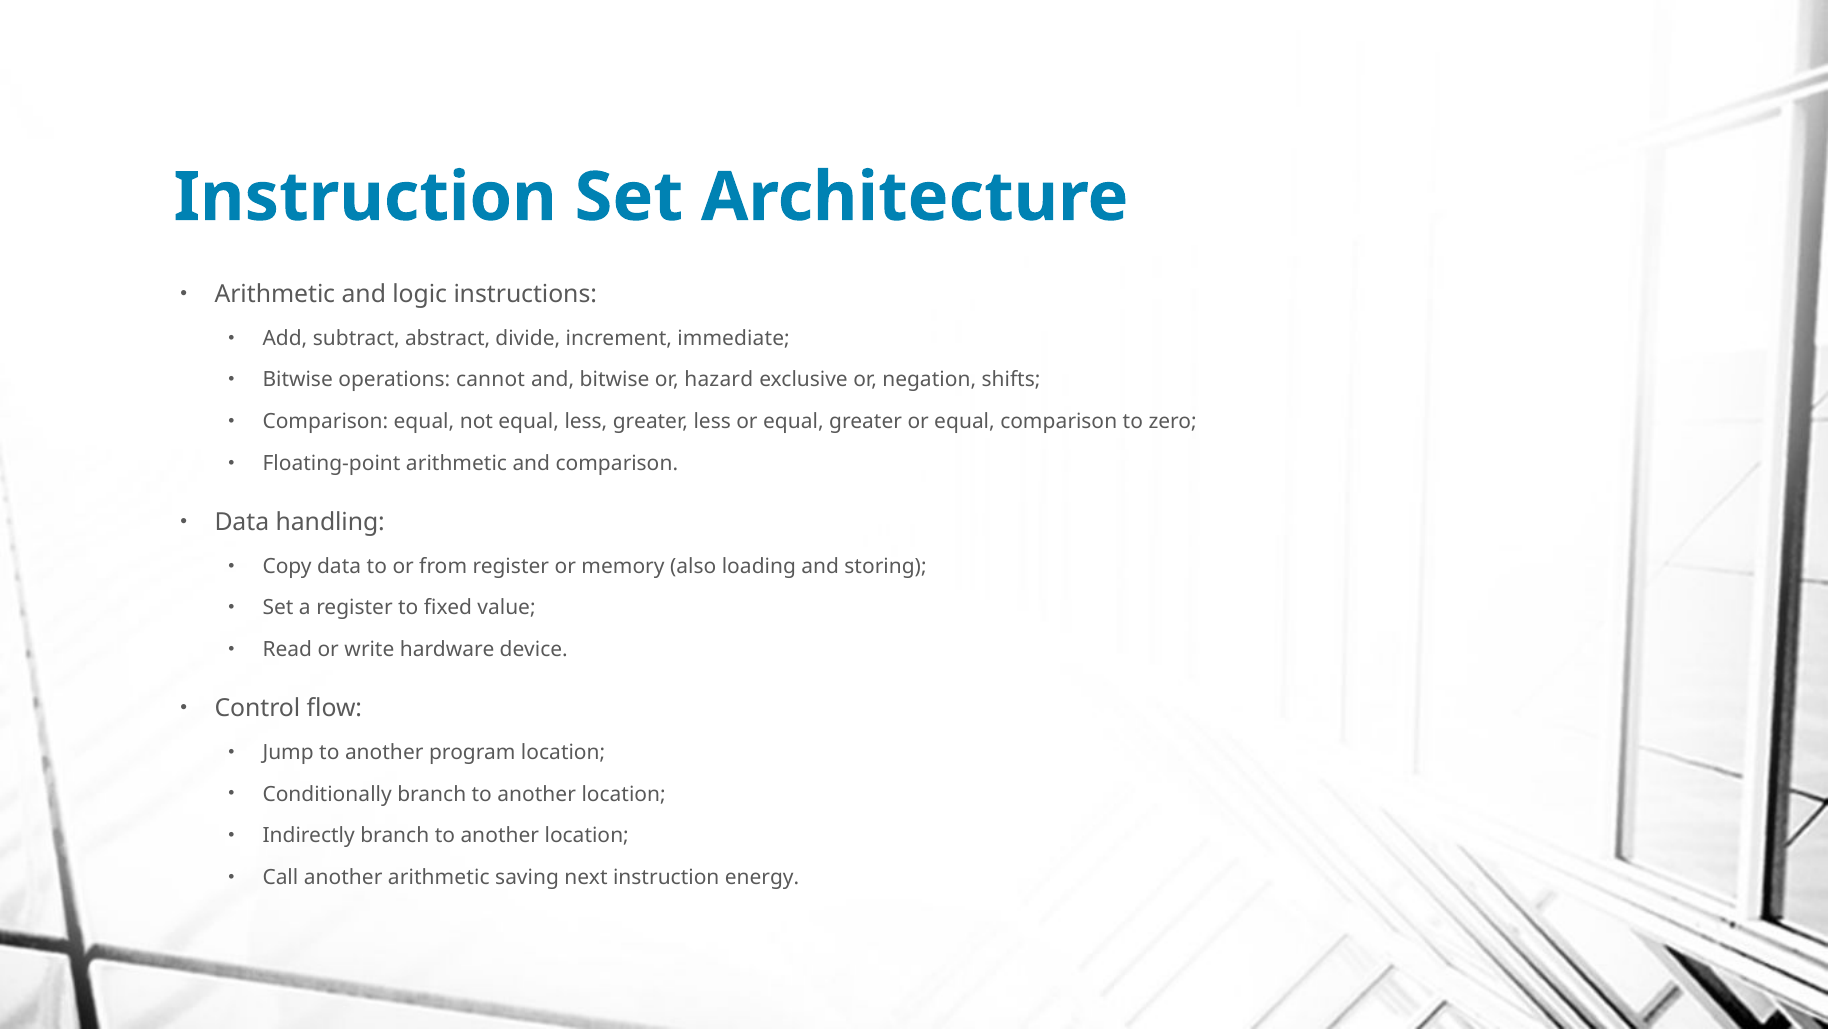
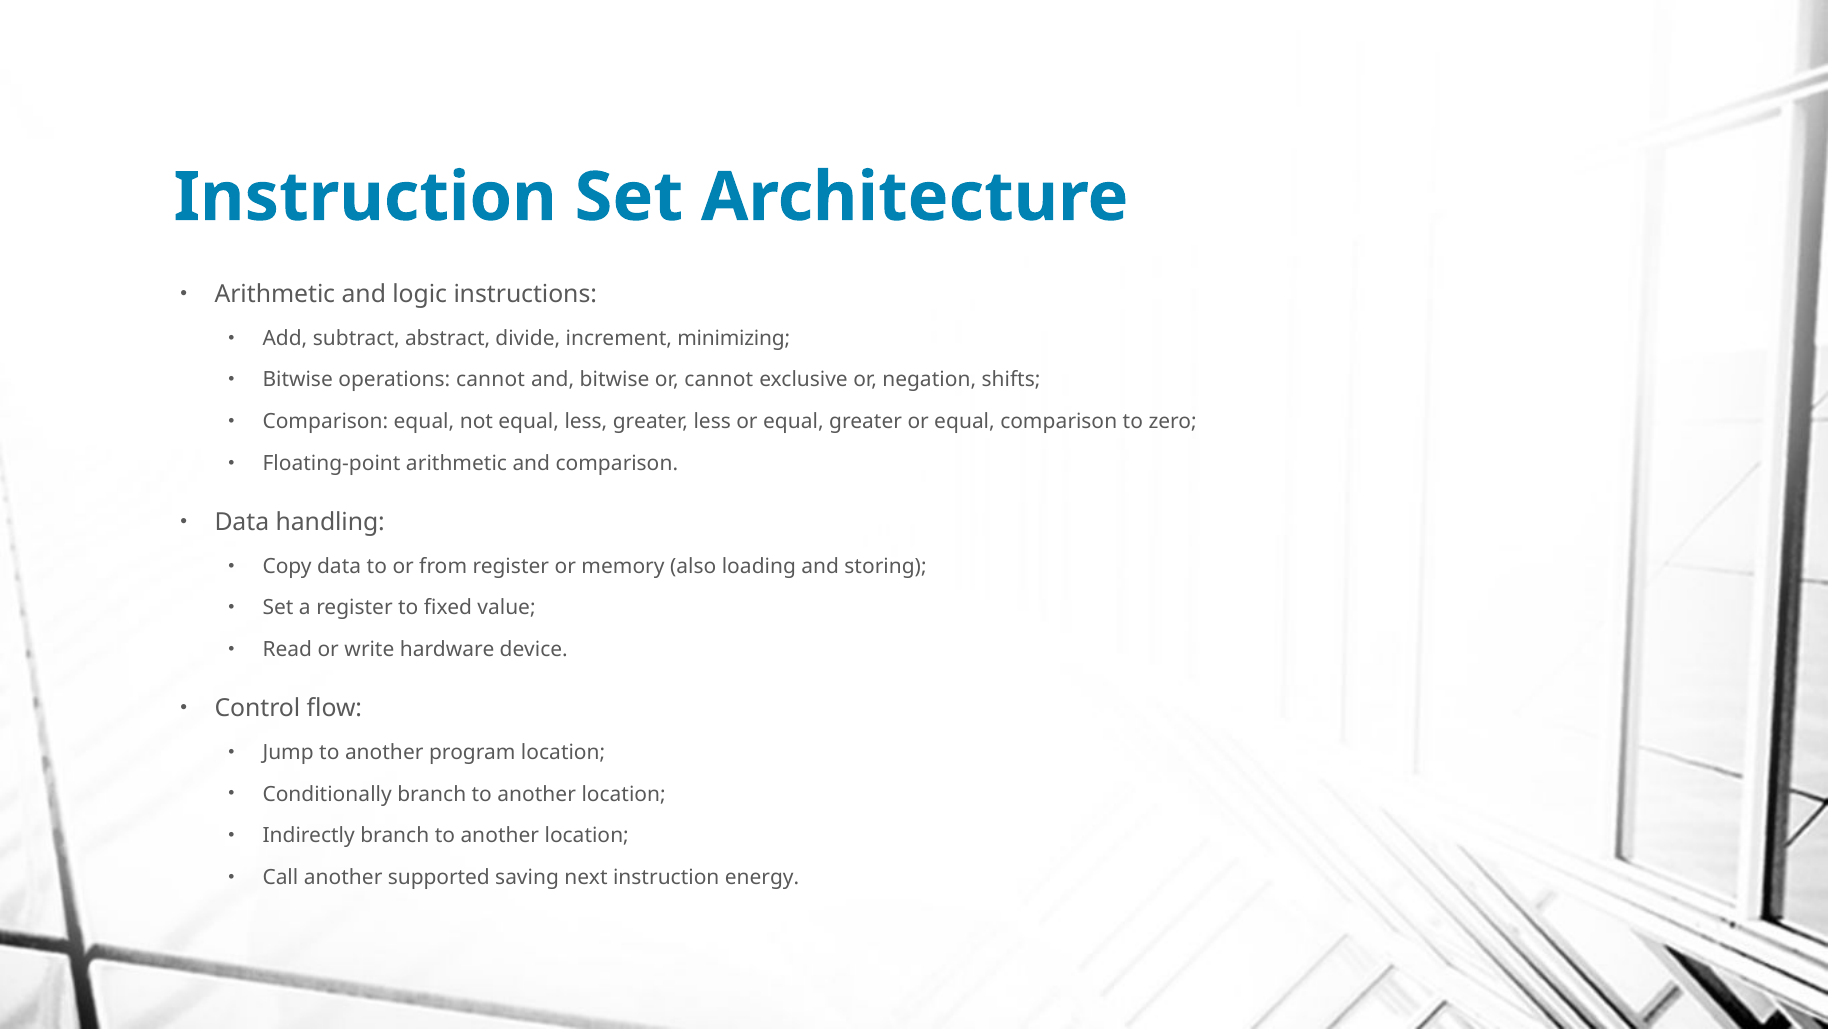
immediate: immediate -> minimizing (734, 338)
or hazard: hazard -> cannot (719, 380)
another arithmetic: arithmetic -> supported (439, 877)
